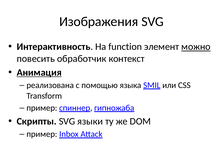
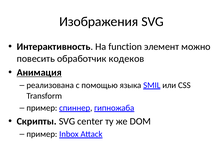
можно underline: present -> none (196, 47)
контекст: контекст -> кодеков (127, 59)
языки: языки -> center (90, 122)
